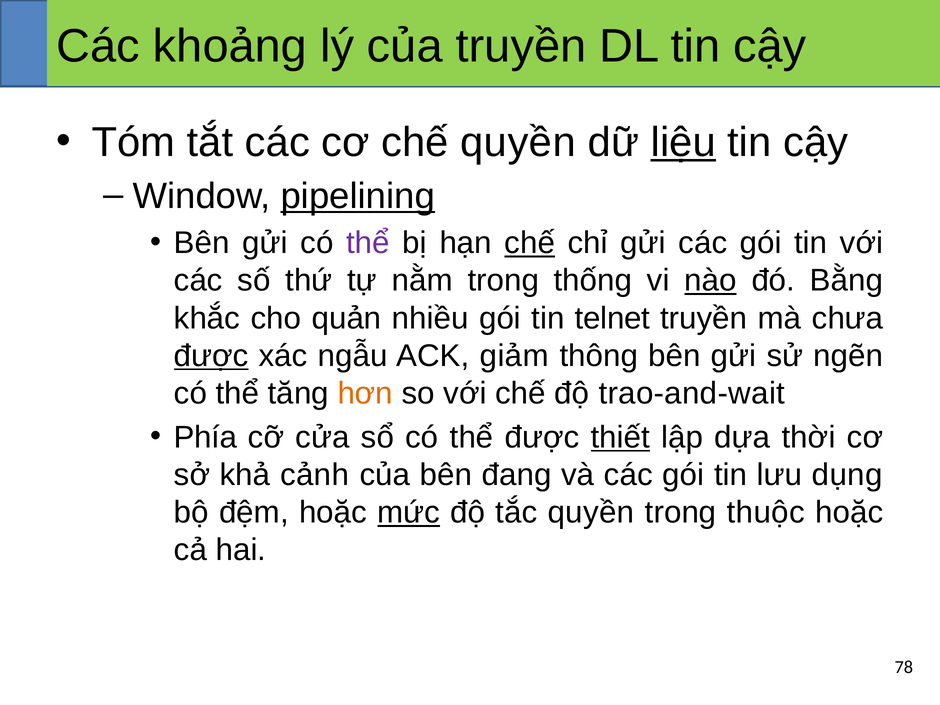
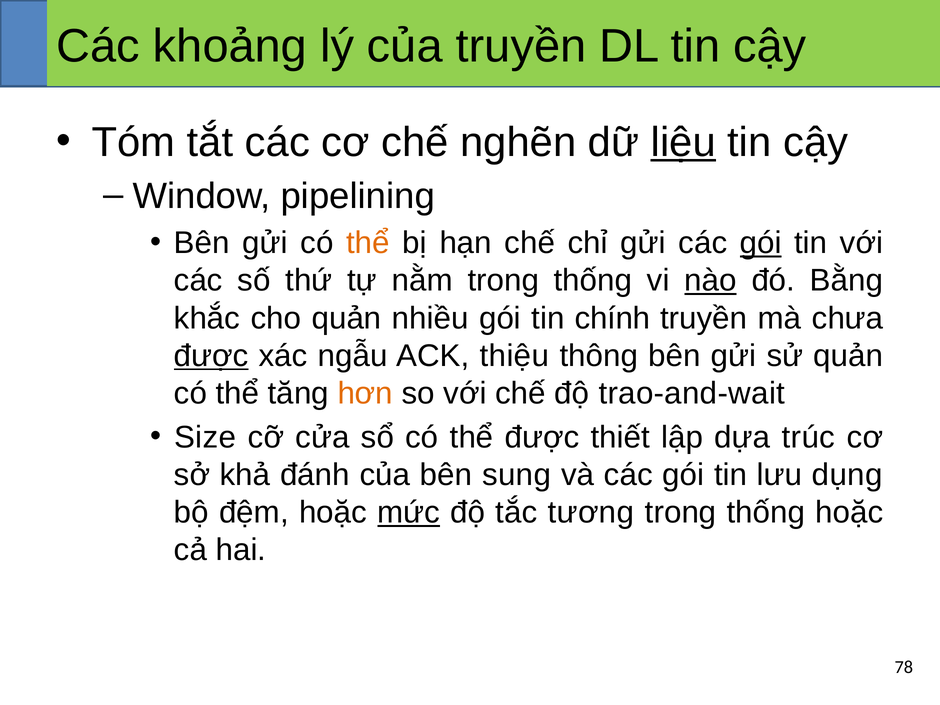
chế quyền: quyền -> nghẽn (518, 142)
pipelining underline: present -> none (358, 196)
thể colour: purple -> orange (368, 243)
chế underline: present -> none (530, 243)
gói underline: none -> present (761, 243)
telnet: telnet -> chính (612, 318)
giảm: giảm -> thiệu (514, 356)
sử ngẽn: ngẽn -> quản (848, 356)
Phía: Phía -> Size (205, 437)
thiết underline: present -> none (620, 437)
thời: thời -> trúc (808, 437)
cảnh: cảnh -> đánh (315, 475)
đang: đang -> sung (517, 475)
tắc quyền: quyền -> tương (591, 512)
thuộc: thuộc -> thống (766, 512)
